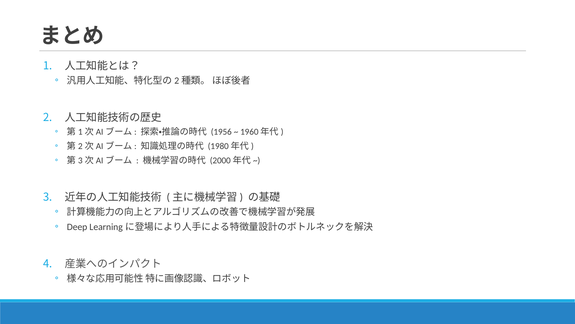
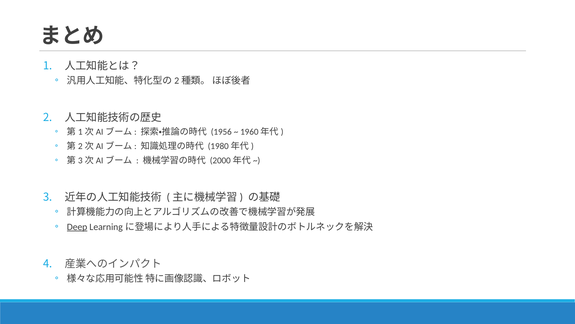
Deep underline: none -> present (77, 227)
